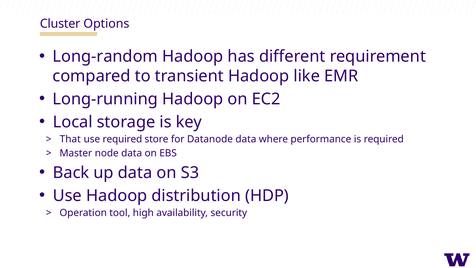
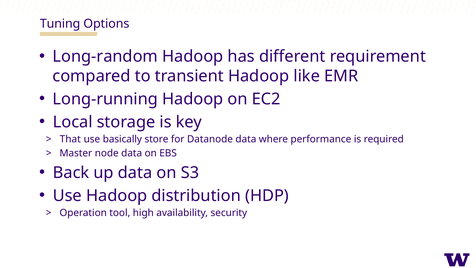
Cluster: Cluster -> Tuning (60, 24)
use required: required -> basically (122, 139)
